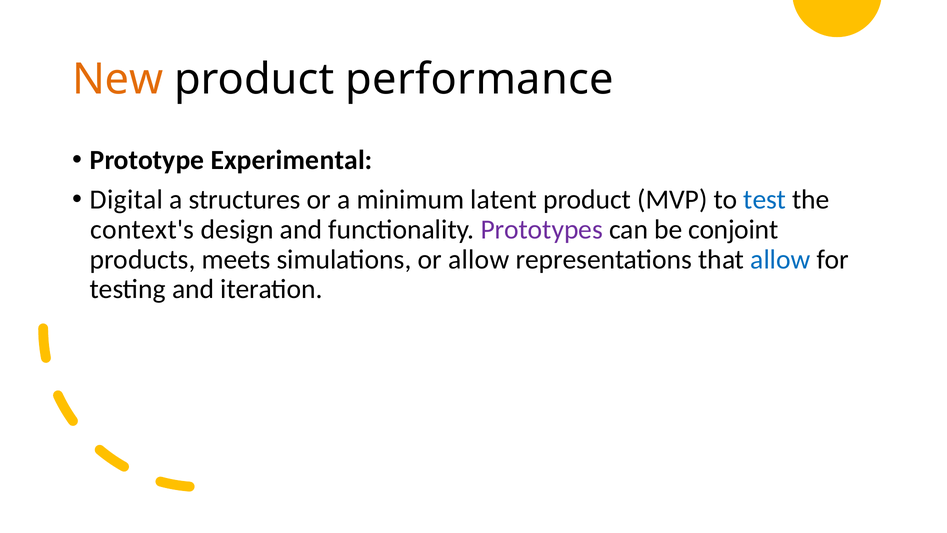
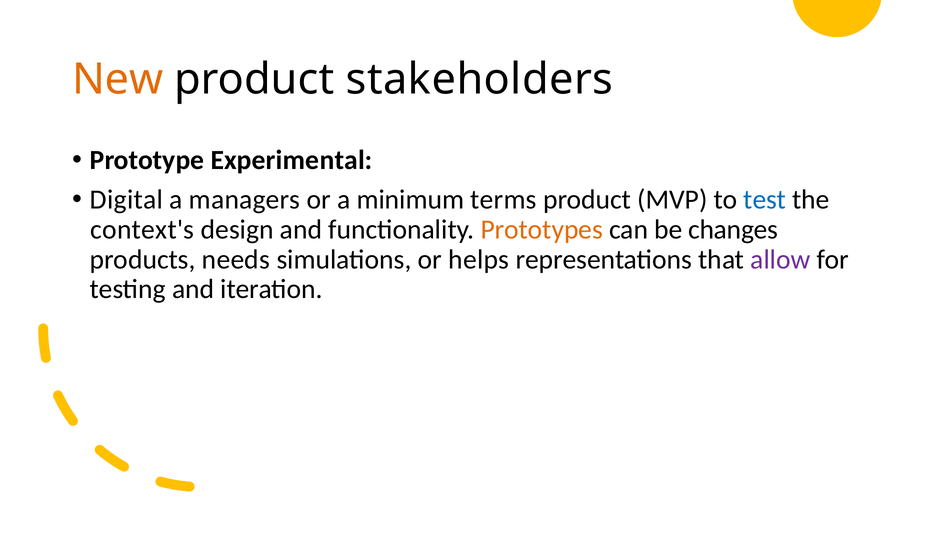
performance: performance -> stakeholders (480, 80)
structures: structures -> managers (245, 200)
latent: latent -> terms (504, 200)
Prototypes colour: purple -> orange (542, 229)
conjoint: conjoint -> changes (733, 229)
meets: meets -> needs (236, 259)
or allow: allow -> helps (479, 259)
allow colour: blue -> purple (780, 259)
